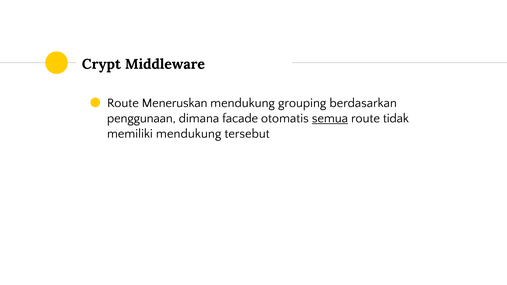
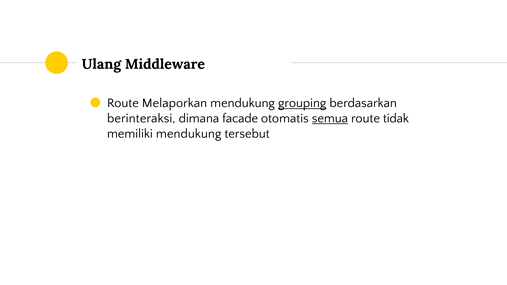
Crypt: Crypt -> Ulang (101, 64)
Meneruskan: Meneruskan -> Melaporkan (174, 103)
grouping underline: none -> present (302, 103)
penggunaan: penggunaan -> berinteraksi (141, 118)
